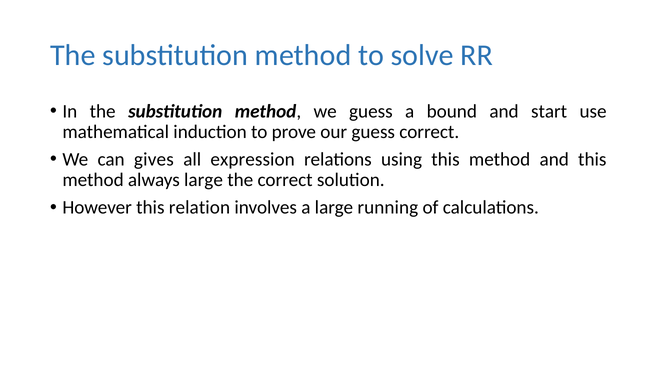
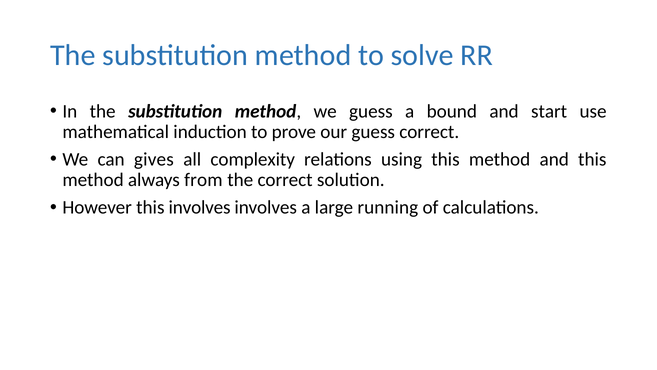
expression: expression -> complexity (253, 159)
always large: large -> from (203, 180)
this relation: relation -> involves (200, 207)
